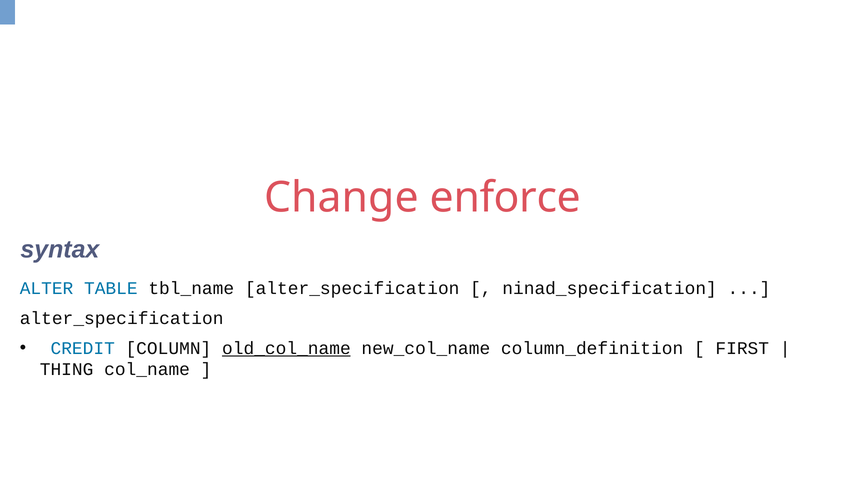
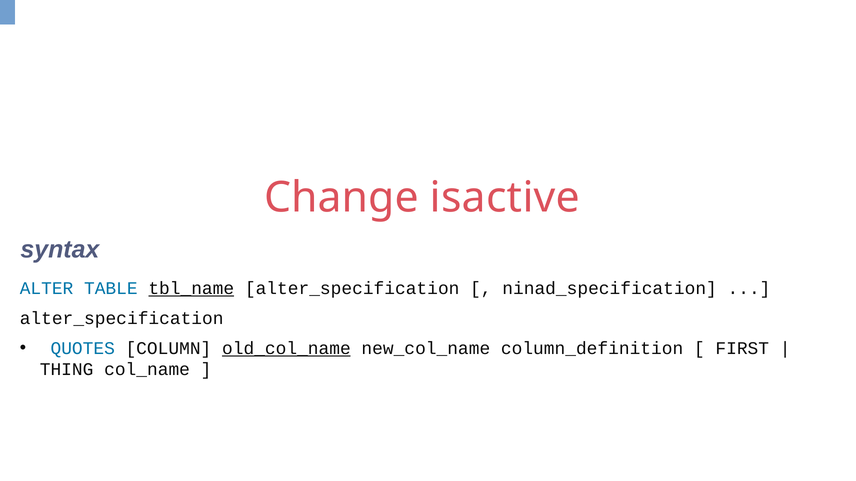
enforce: enforce -> isactive (505, 198)
tbl_name underline: none -> present (191, 289)
CREDIT: CREDIT -> QUOTES (83, 349)
